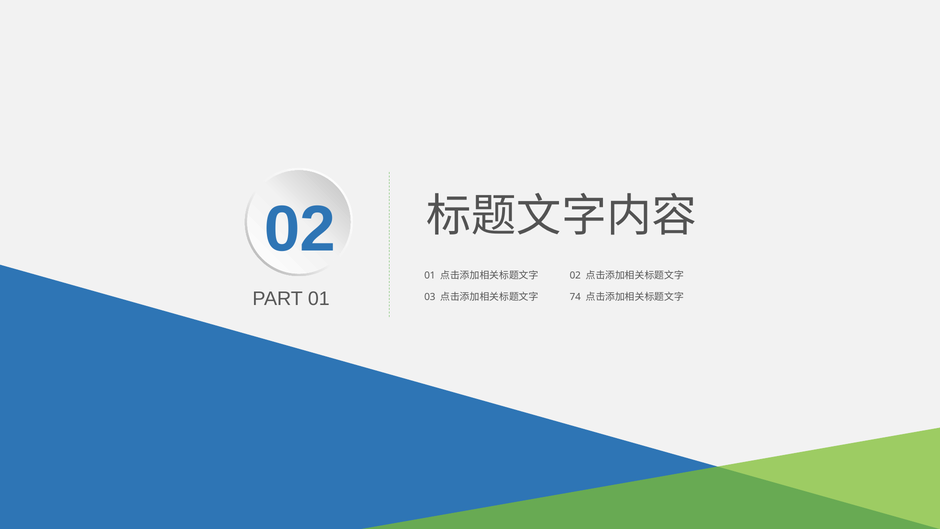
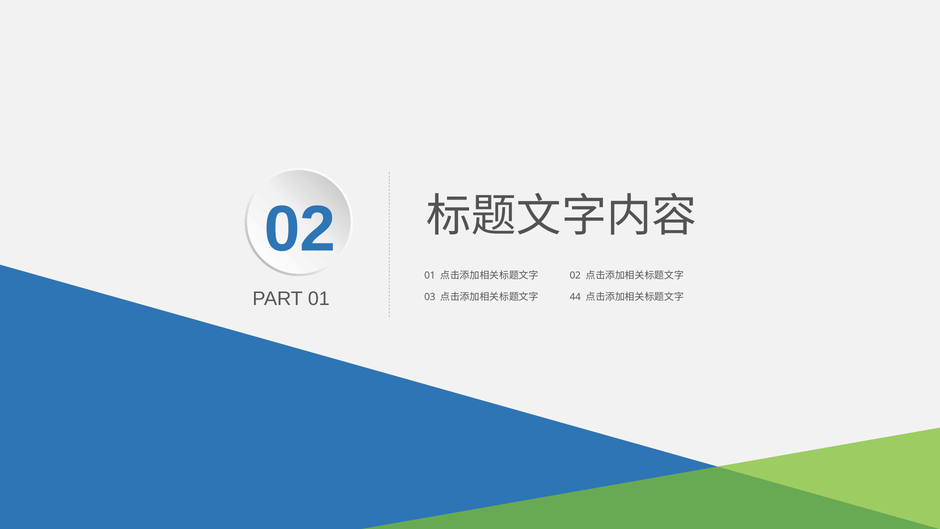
74: 74 -> 44 (575, 297)
